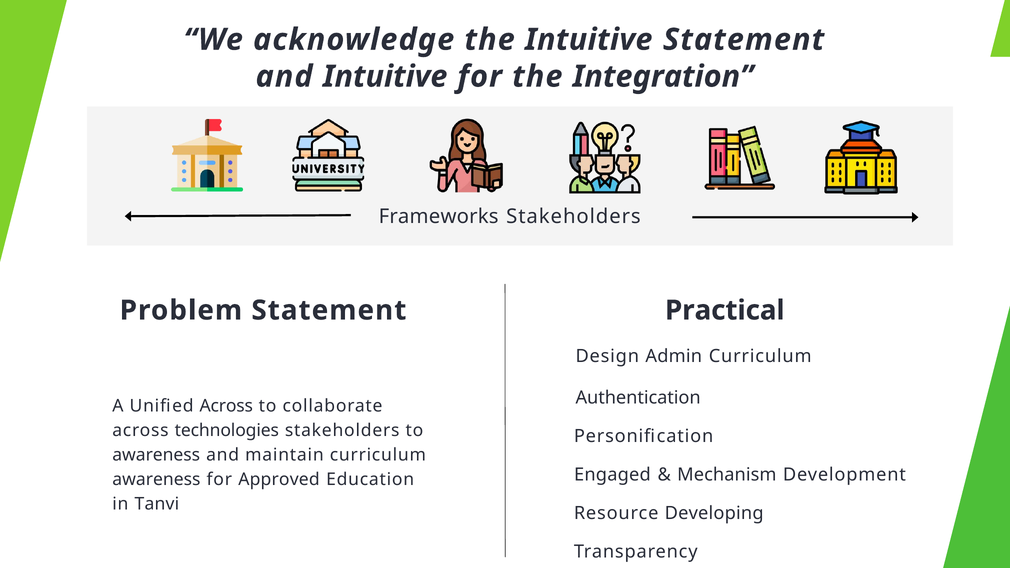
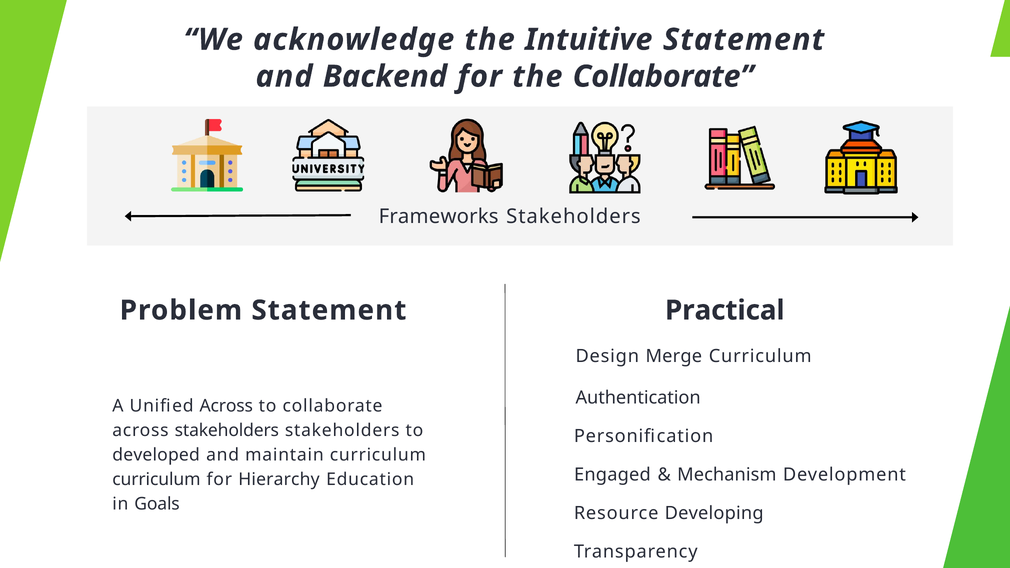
and Intuitive: Intuitive -> Backend (385, 77)
the Integration: Integration -> Collaborate (663, 77)
Admin: Admin -> Merge (674, 356)
across technologies: technologies -> stakeholders (227, 431)
awareness: awareness -> developed (156, 455)
awareness: awareness -> curriculum (156, 480)
Approved: Approved -> Hierarchy (279, 480)
Tanvi: Tanvi -> Goals (157, 504)
